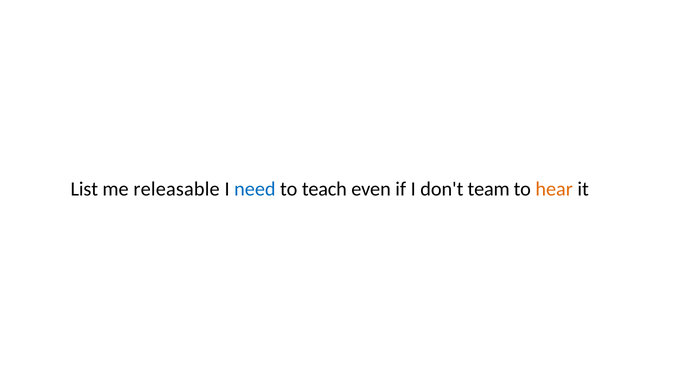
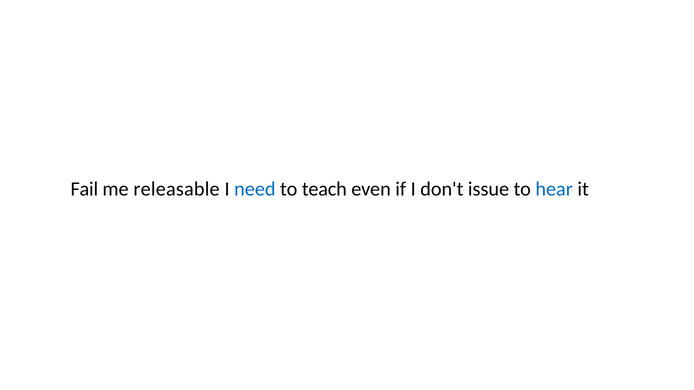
List: List -> Fail (84, 189)
team: team -> issue (489, 189)
hear colour: orange -> blue (554, 189)
